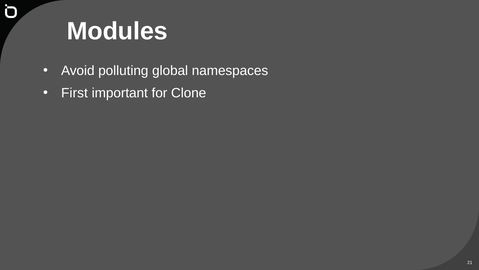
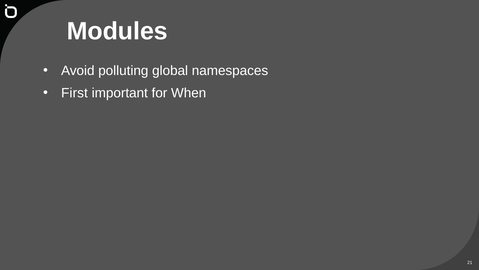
Clone: Clone -> When (189, 93)
